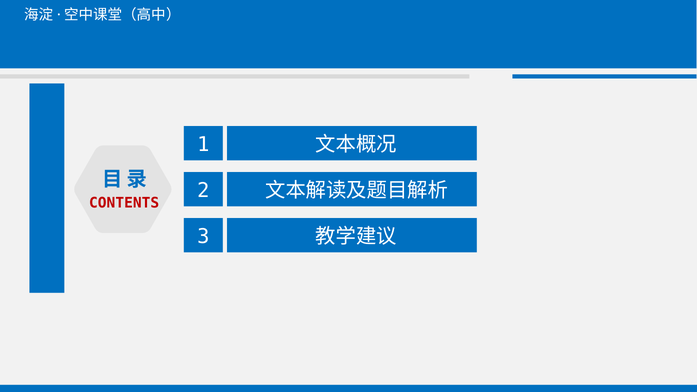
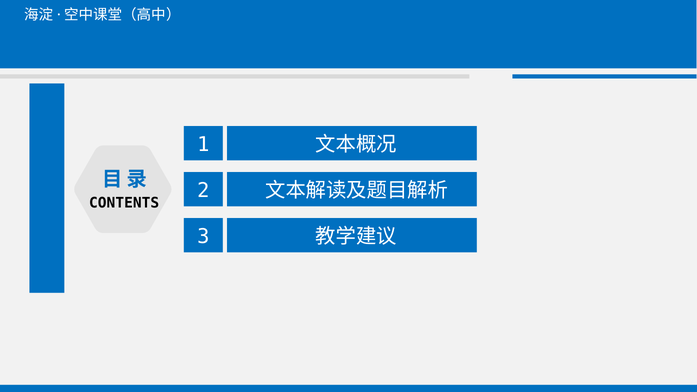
CONTENTS colour: red -> black (124, 203)
